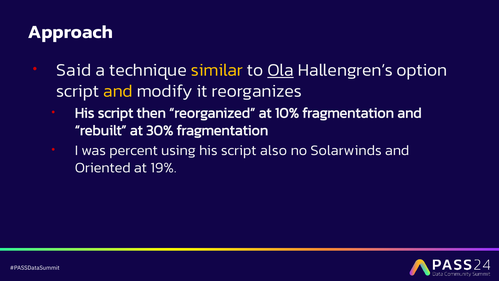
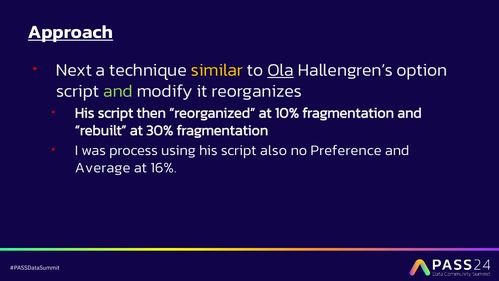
Approach underline: none -> present (70, 32)
Said: Said -> Next (74, 70)
and colour: yellow -> light green (118, 91)
percent: percent -> process (134, 150)
Solarwinds: Solarwinds -> Preference (346, 150)
Oriented: Oriented -> Average (103, 168)
19%: 19% -> 16% (163, 168)
